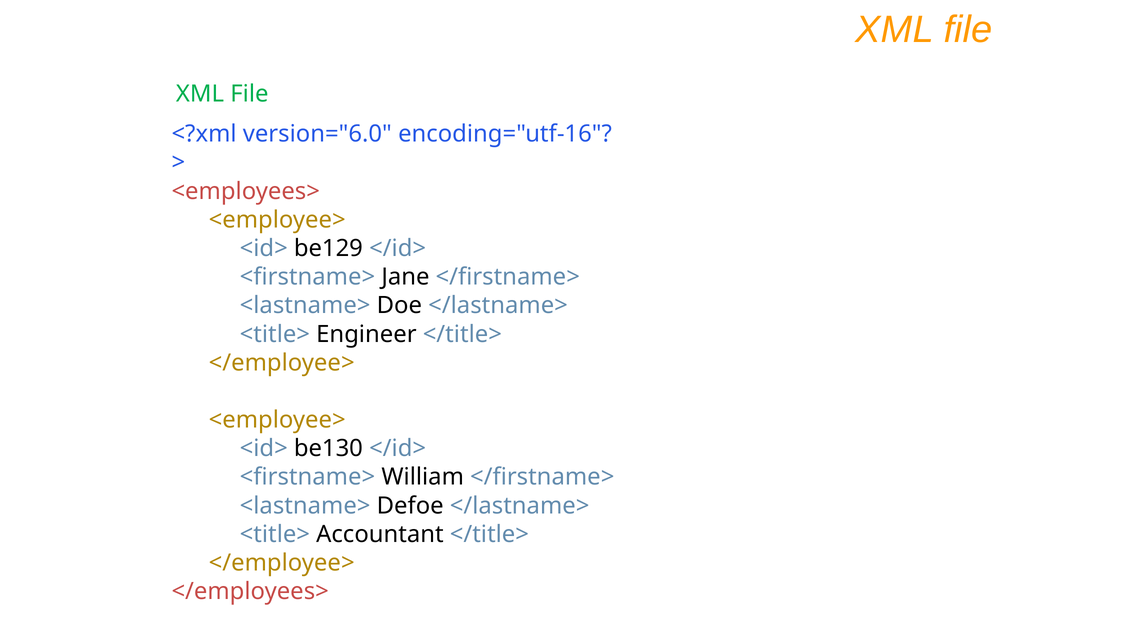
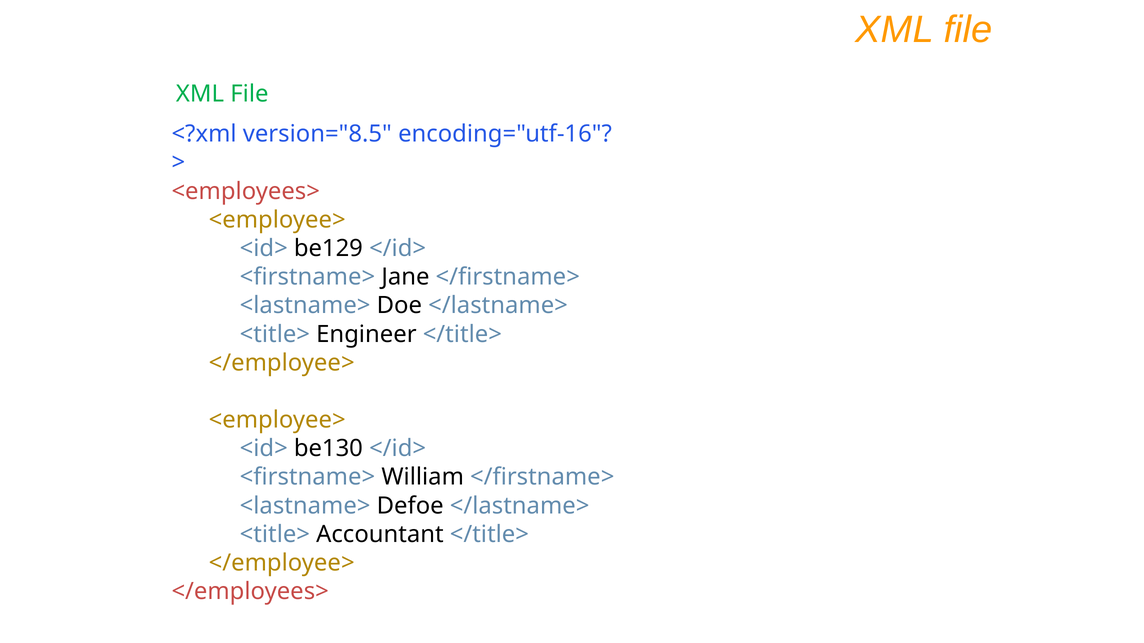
version="6.0: version="6.0 -> version="8.5 (317, 134)
